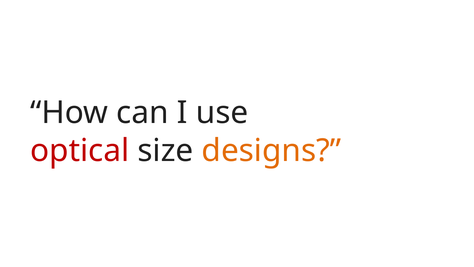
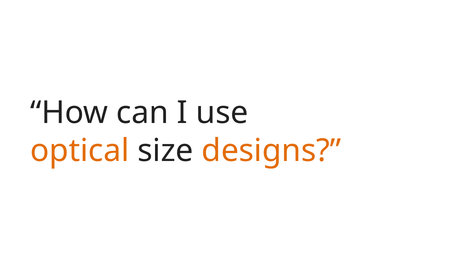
optical colour: red -> orange (80, 151)
